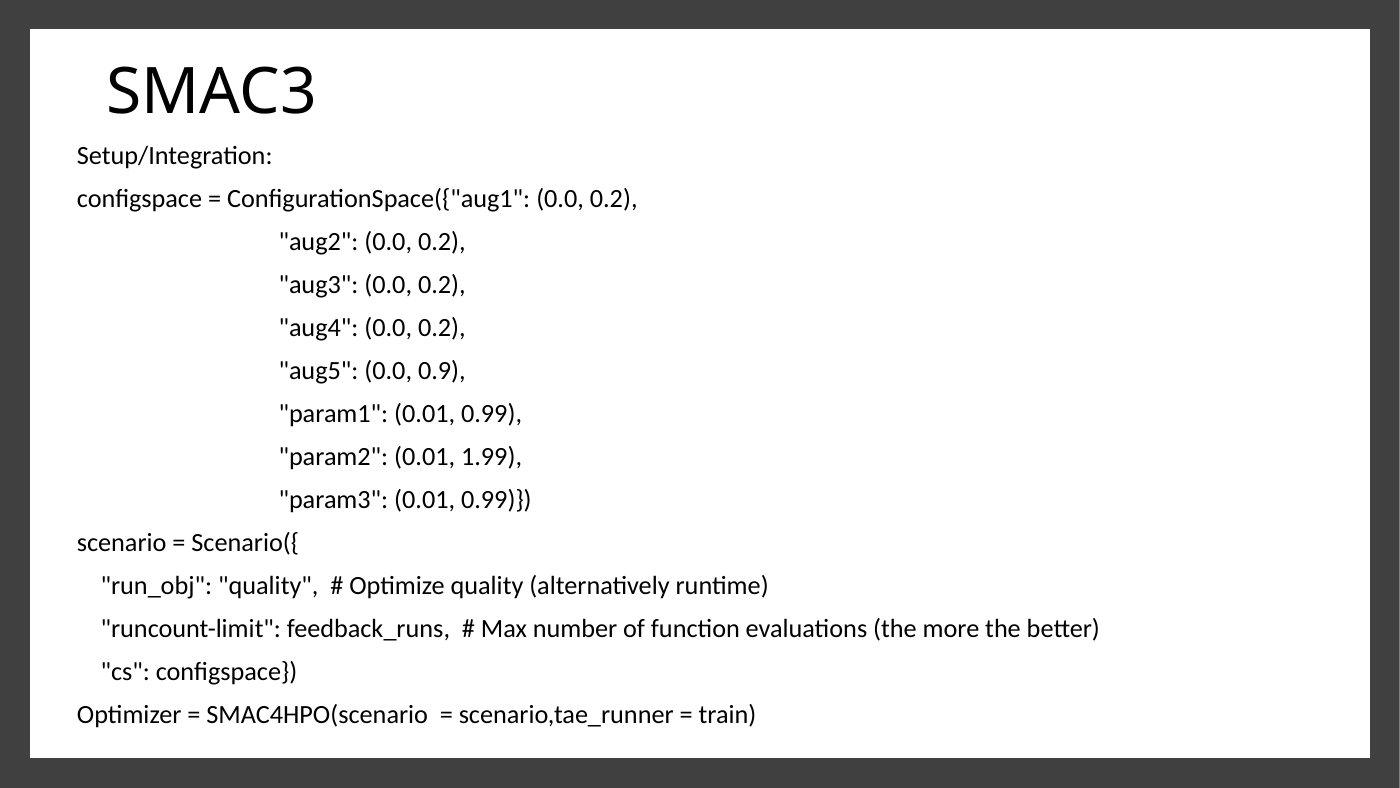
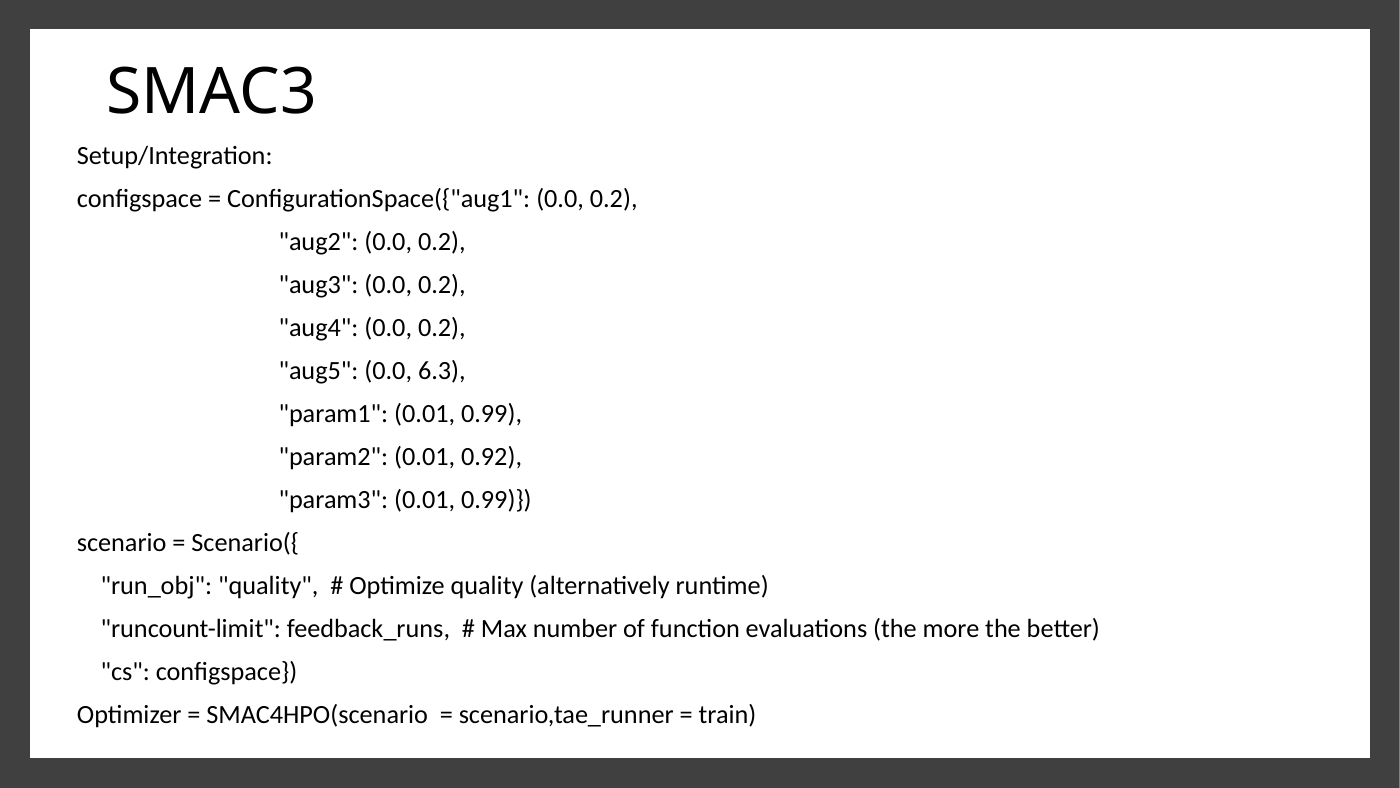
0.9: 0.9 -> 6.3 (442, 371)
1.99: 1.99 -> 0.92 (492, 456)
